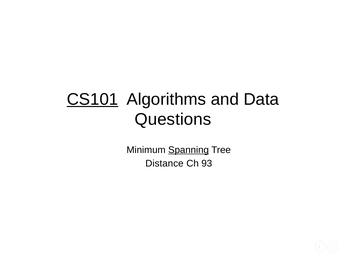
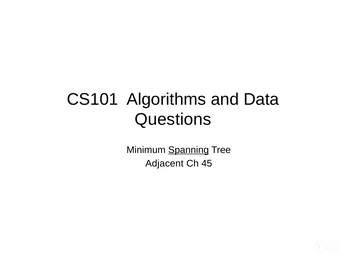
CS101 underline: present -> none (93, 99)
Distance: Distance -> Adjacent (164, 164)
93: 93 -> 45 (207, 164)
